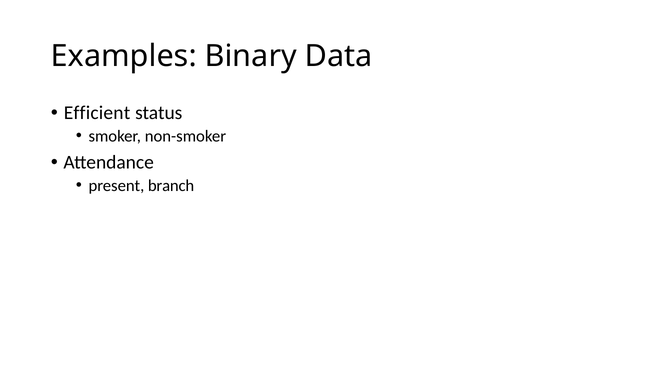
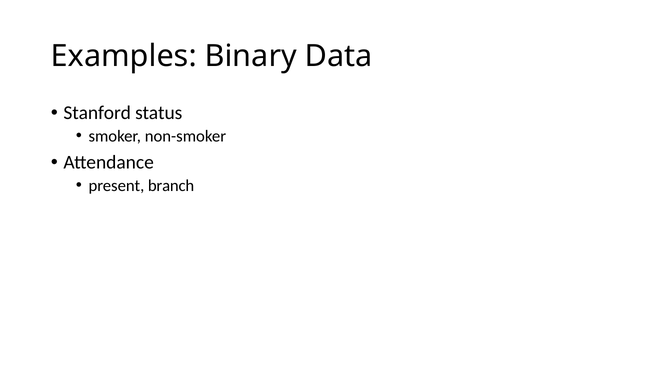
Efficient: Efficient -> Stanford (97, 113)
